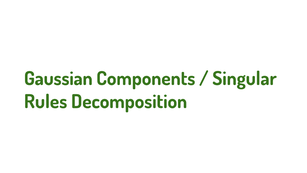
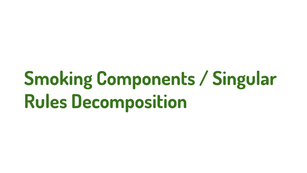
Gaussian: Gaussian -> Smoking (58, 79)
